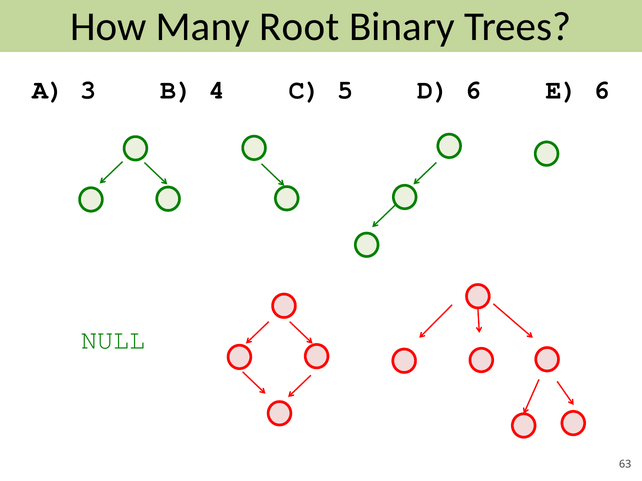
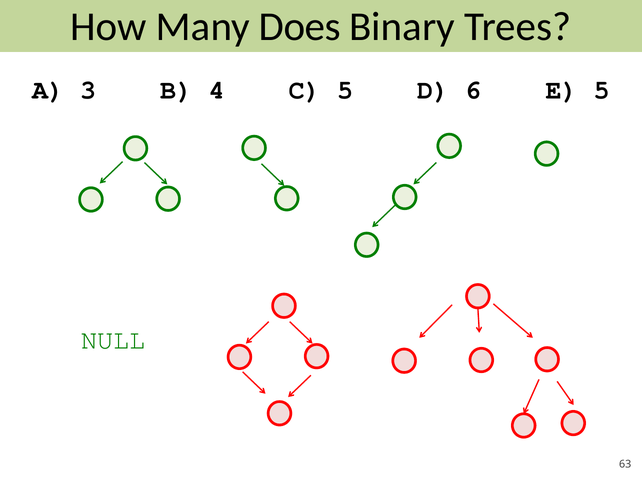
Root: Root -> Does (300, 27)
E 6: 6 -> 5 (602, 90)
